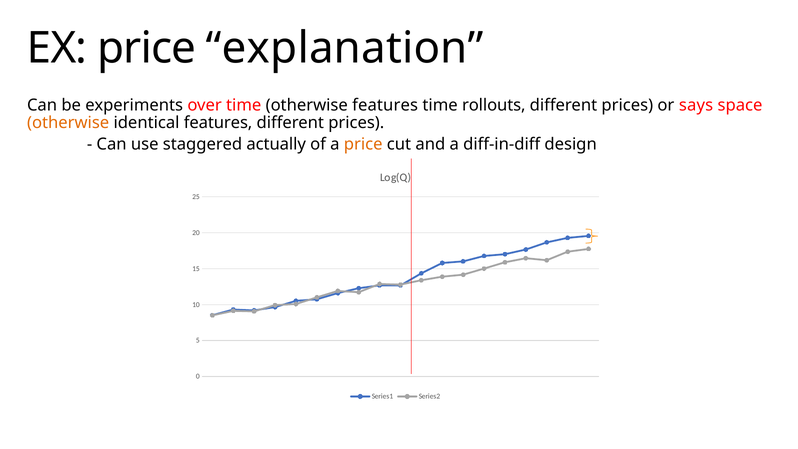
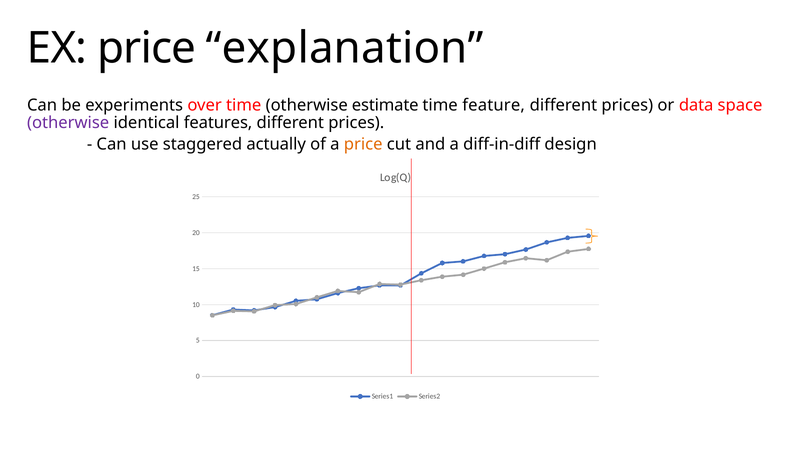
otherwise features: features -> estimate (385, 105)
rollouts: rollouts -> feature (494, 105)
says: says -> data (696, 105)
otherwise colour: orange -> purple (68, 123)
